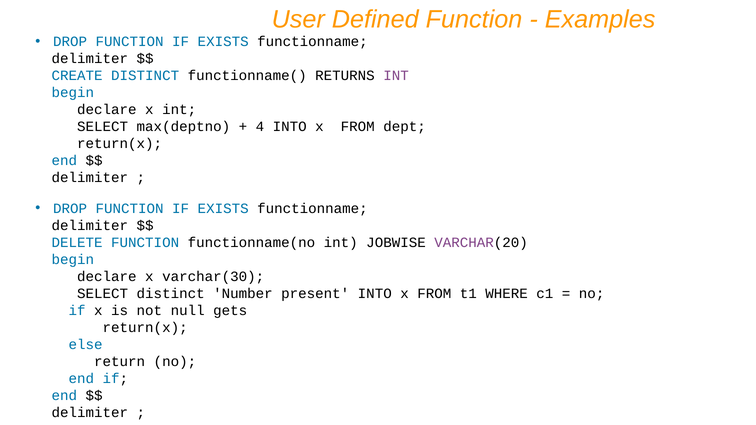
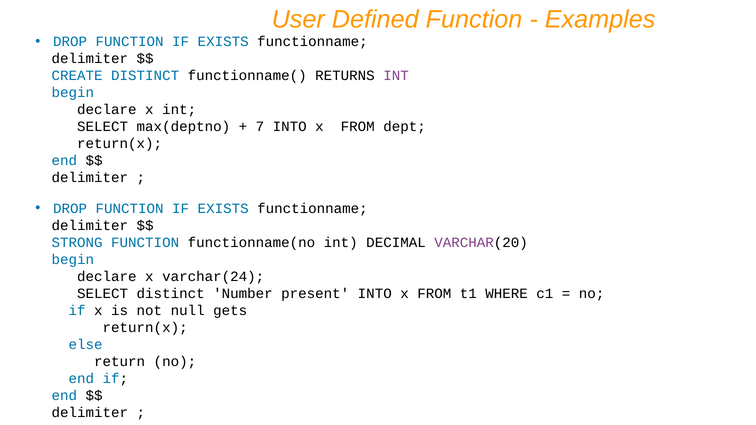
4: 4 -> 7 (260, 127)
DELETE: DELETE -> STRONG (77, 243)
JOBWISE: JOBWISE -> DECIMAL (396, 243)
varchar(30: varchar(30 -> varchar(24 (213, 277)
